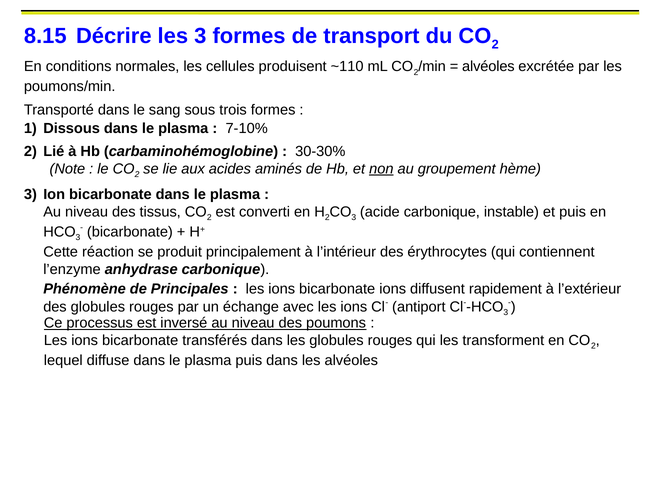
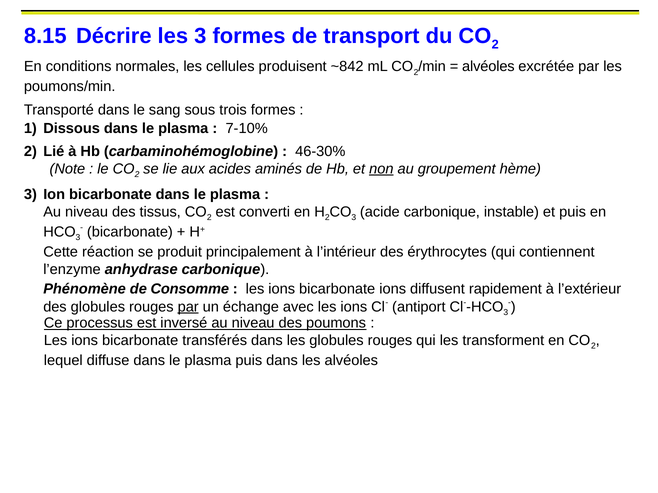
~110: ~110 -> ~842 (347, 67)
30-30%: 30-30% -> 46-30% (320, 151)
Principales: Principales -> Consomme (190, 289)
par underline: none -> present (188, 307)
